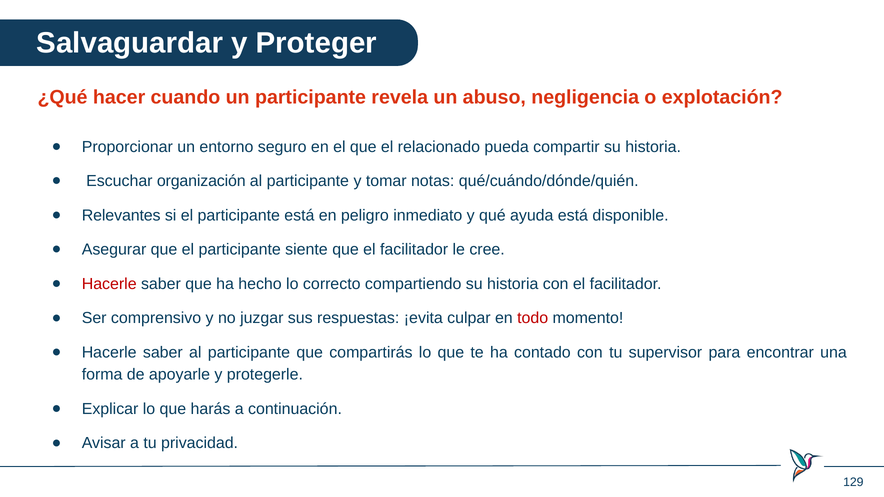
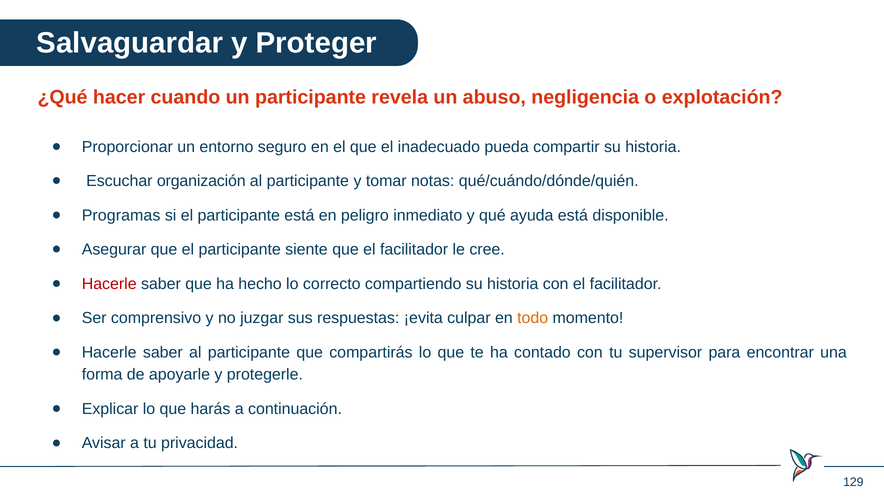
relacionado: relacionado -> inadecuado (439, 147)
Relevantes: Relevantes -> Programas (121, 215)
todo colour: red -> orange (533, 318)
